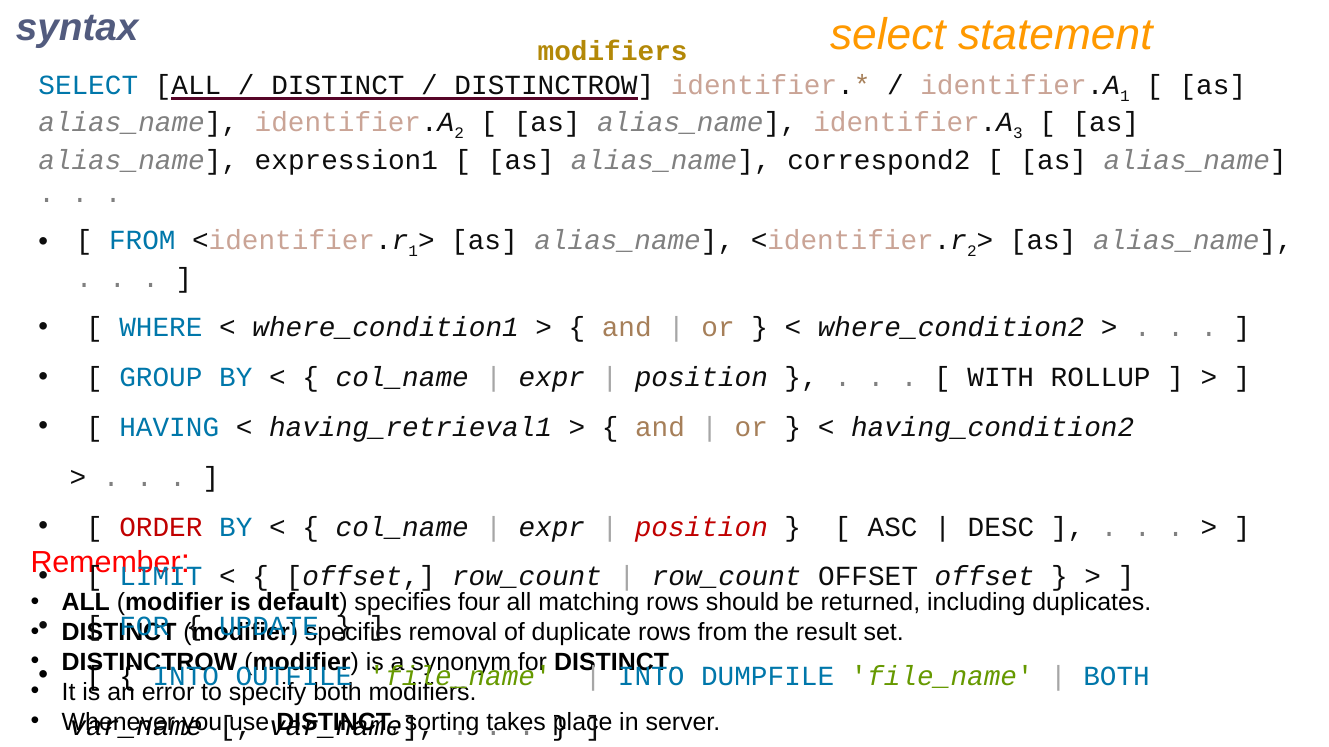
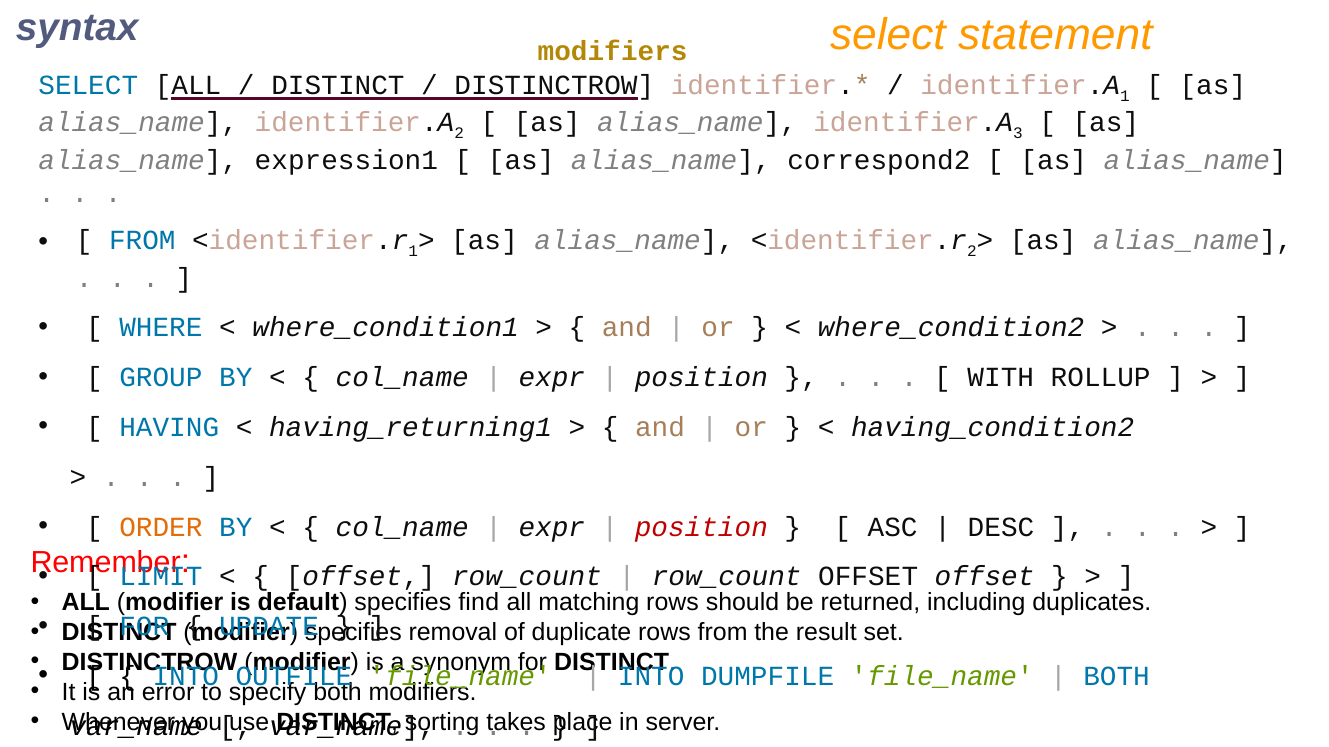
having_retrieval1: having_retrieval1 -> having_returning1 (411, 428)
ORDER colour: red -> orange (161, 527)
four: four -> find (479, 603)
